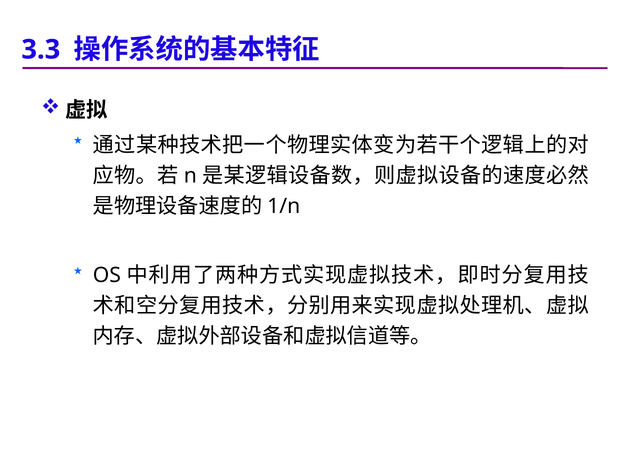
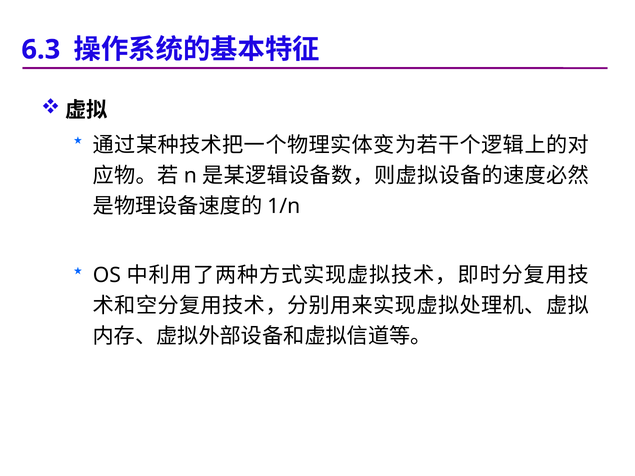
3.3: 3.3 -> 6.3 (41, 50)
